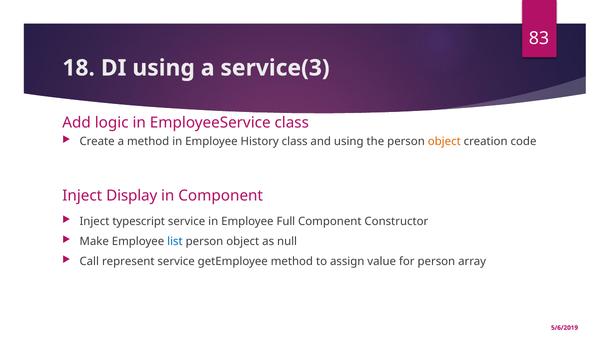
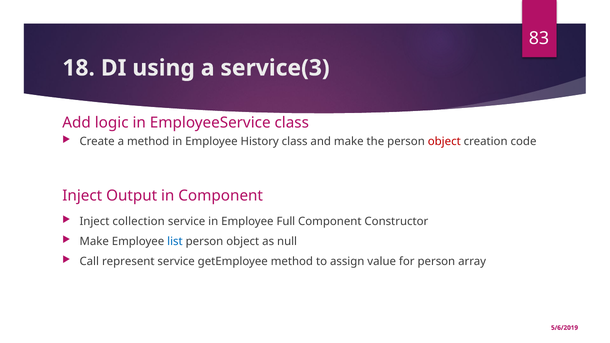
and using: using -> make (349, 142)
object colour: orange -> red (444, 142)
Display: Display -> Output (132, 196)
typescript: typescript -> collection (139, 221)
